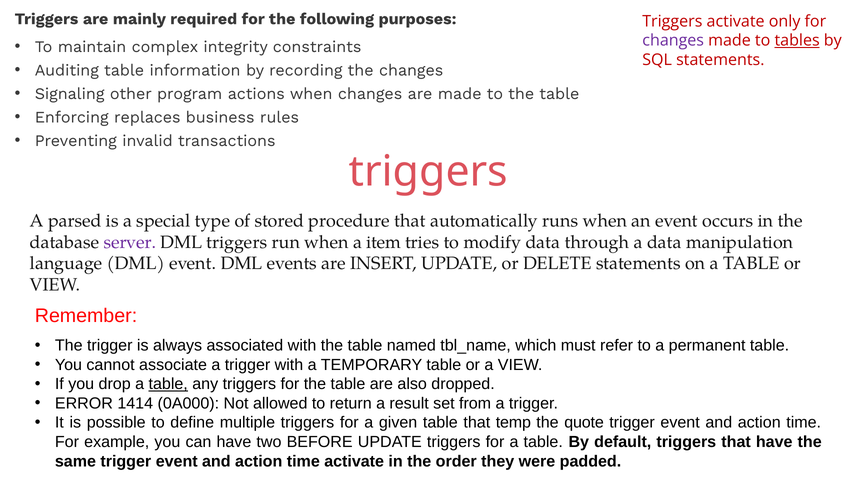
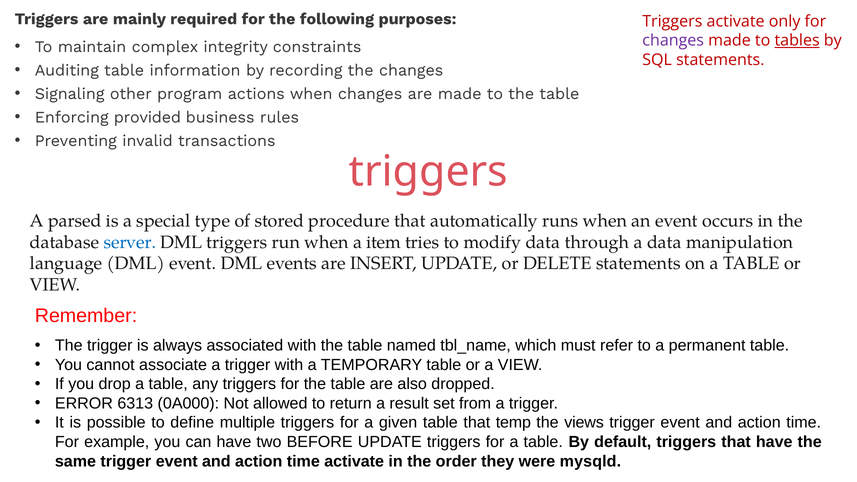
replaces: replaces -> provided (147, 117)
server colour: purple -> blue (130, 242)
table underline: present -> none (168, 384)
1414: 1414 -> 6313 (135, 403)
quote: quote -> views (584, 423)
padded: padded -> mysqld (590, 461)
